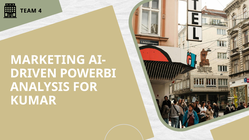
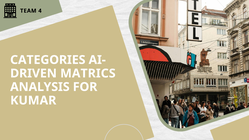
MARKETING: MARKETING -> CATEGORIES (48, 60)
POWERBI: POWERBI -> MATRICS (88, 73)
